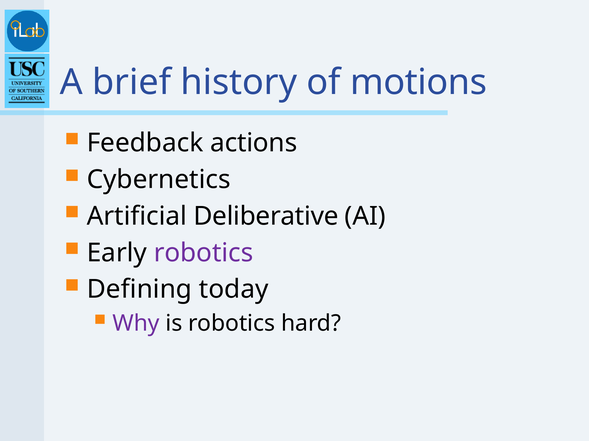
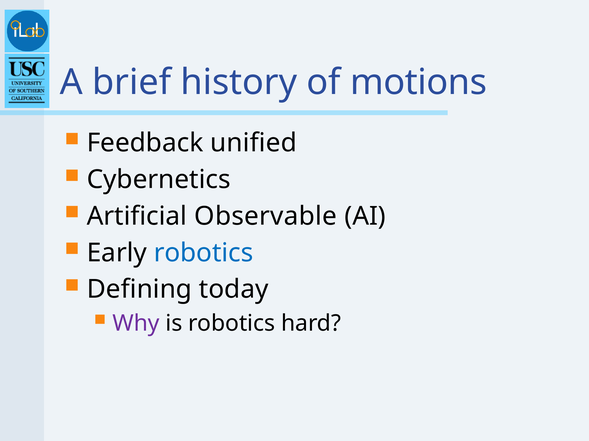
actions: actions -> unified (254, 143)
Deliberative: Deliberative -> Observable (266, 217)
robotics colour: purple -> blue (203, 253)
